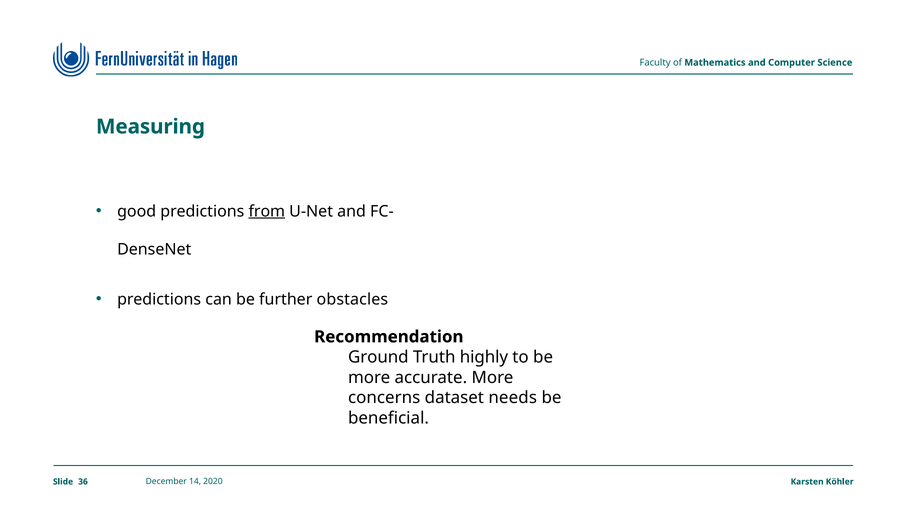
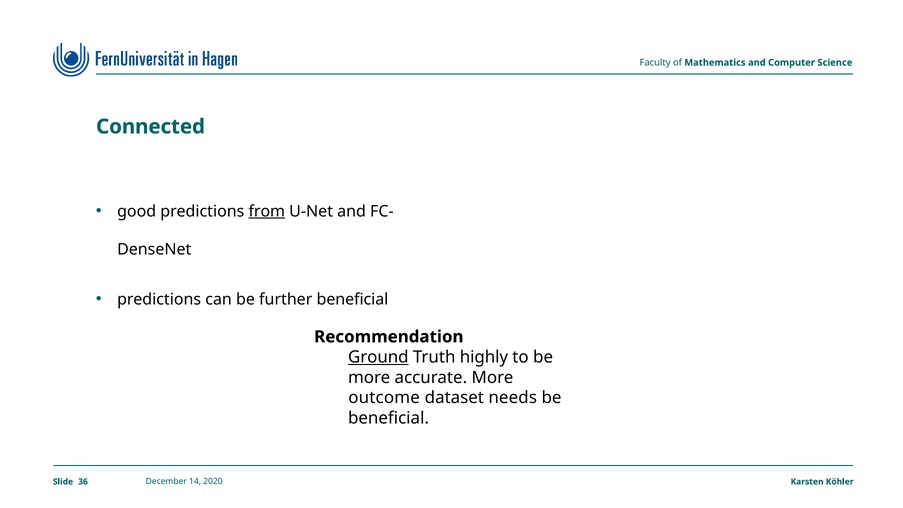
Measuring: Measuring -> Connected (150, 127)
further obstacles: obstacles -> beneficial (352, 299)
Ground underline: none -> present (378, 357)
concerns: concerns -> outcome (384, 398)
